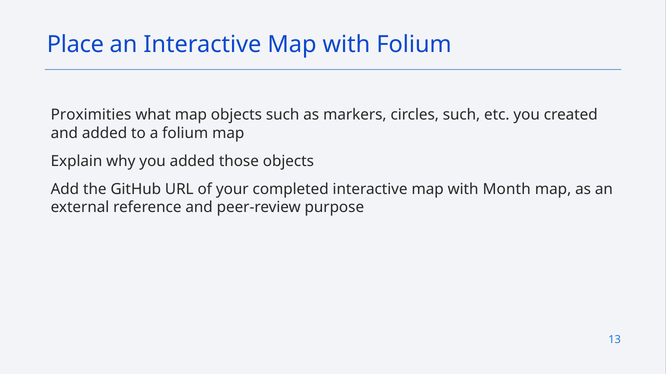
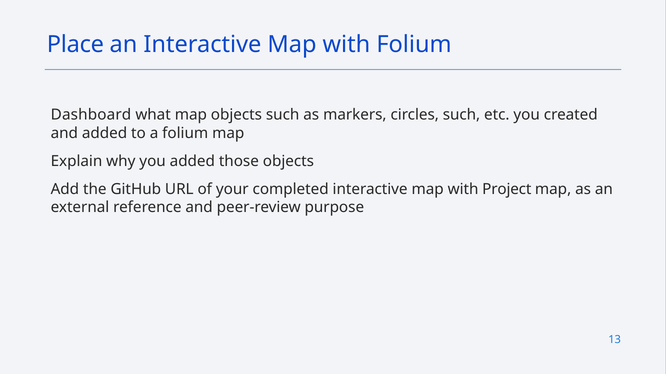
Proximities: Proximities -> Dashboard (91, 115)
Month: Month -> Project (507, 189)
